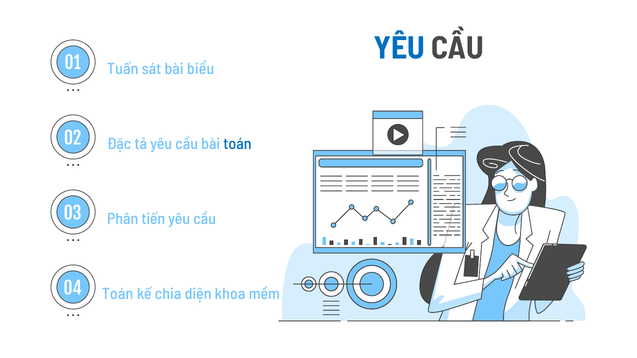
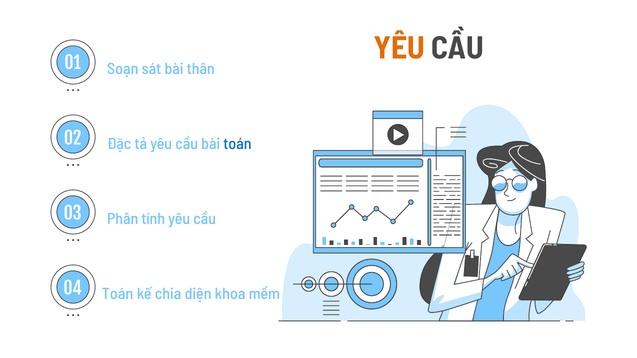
YÊU colour: blue -> orange (399, 48)
Tuấn: Tuấn -> Soạn (123, 69)
biểu: biểu -> thân (201, 69)
tiến: tiến -> tính (153, 219)
